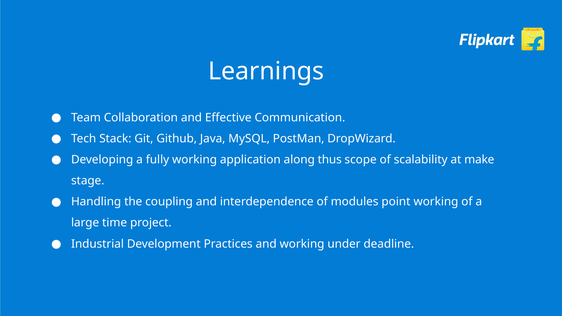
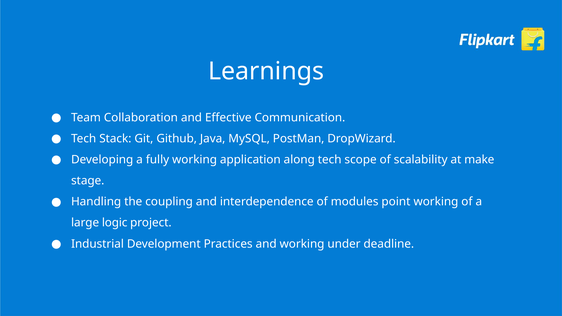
along thus: thus -> tech (330, 160)
time: time -> logic (115, 223)
